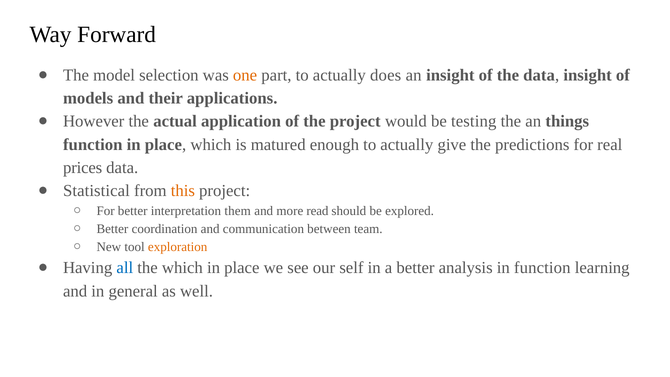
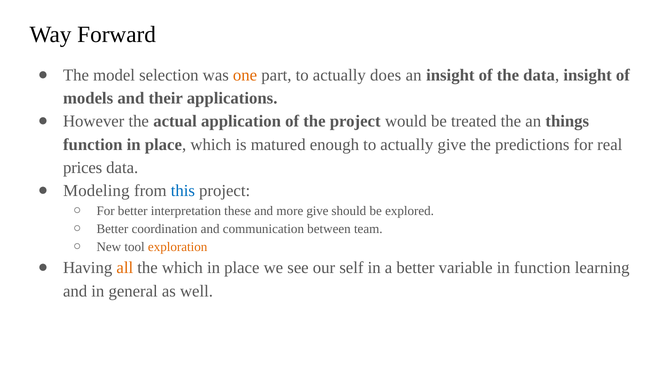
testing: testing -> treated (474, 121)
Statistical: Statistical -> Modeling (96, 191)
this colour: orange -> blue (183, 191)
them: them -> these (238, 211)
more read: read -> give (317, 211)
all colour: blue -> orange (125, 268)
analysis: analysis -> variable (466, 268)
